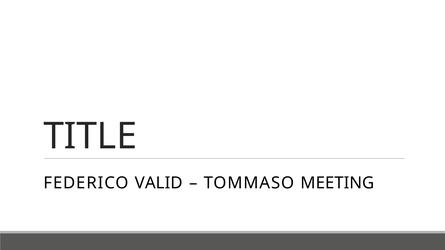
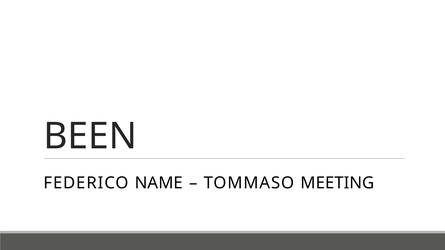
TITLE: TITLE -> BEEN (90, 136)
VALID: VALID -> NAME (159, 183)
